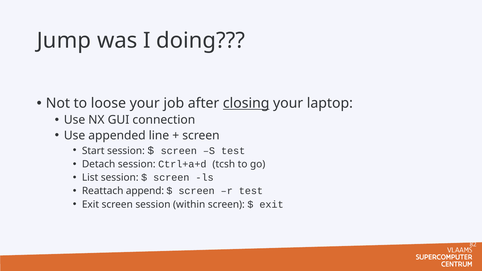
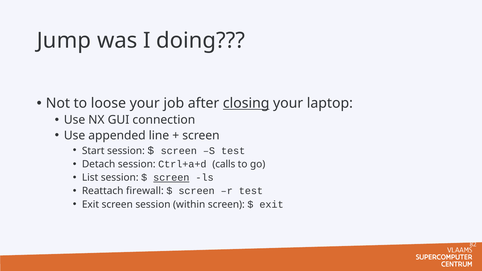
tcsh: tcsh -> calls (224, 164)
screen underline: none -> present (171, 178)
append: append -> firewall (145, 191)
